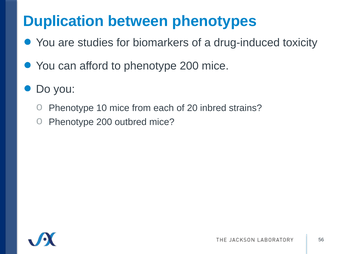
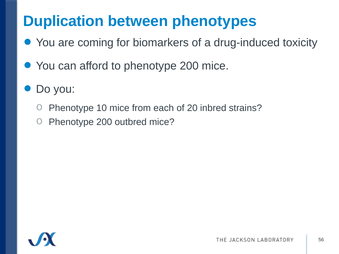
studies: studies -> coming (96, 43)
